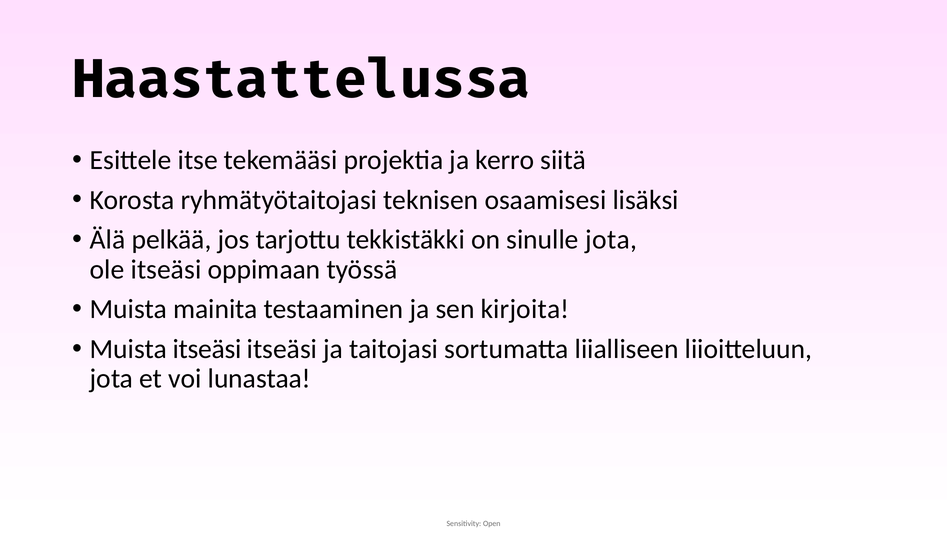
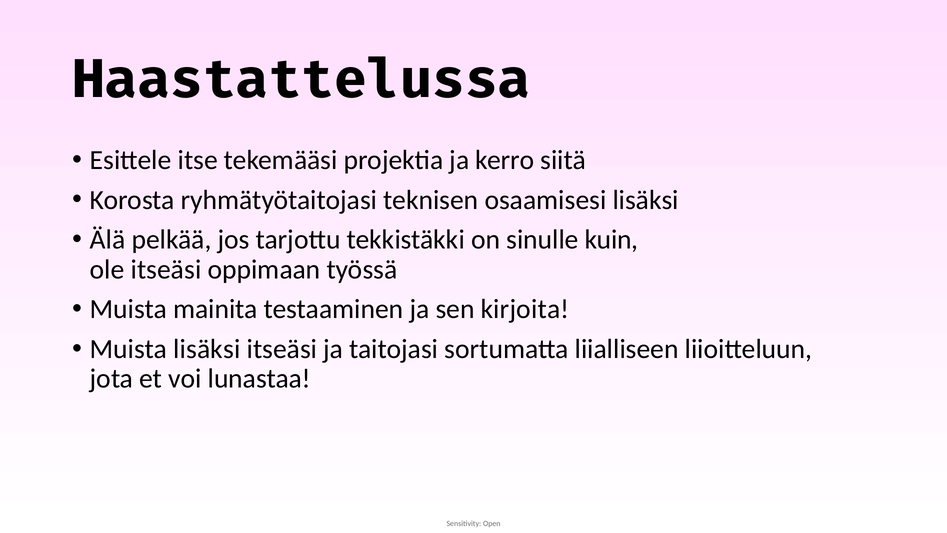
sinulle jota: jota -> kuin (612, 240)
Muista itseäsi: itseäsi -> lisäksi (207, 349)
